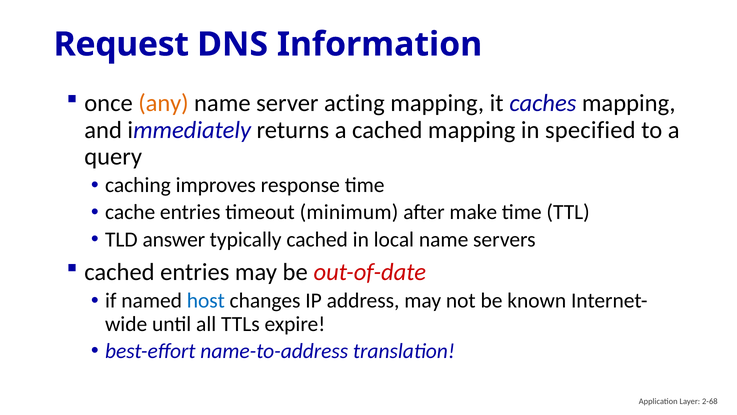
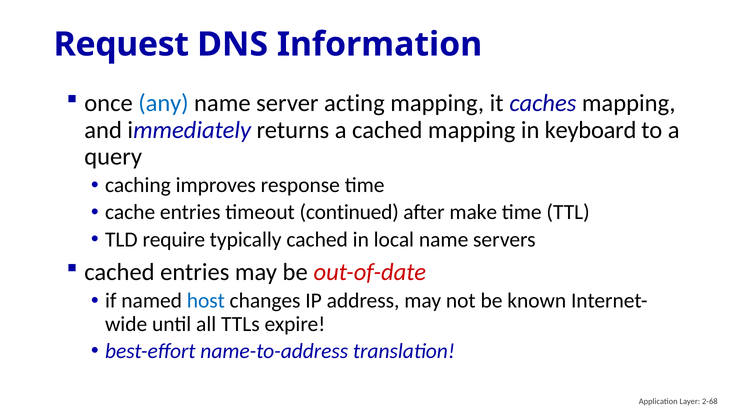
any colour: orange -> blue (164, 103)
specified: specified -> keyboard (591, 130)
minimum: minimum -> continued (349, 212)
answer: answer -> require (174, 239)
